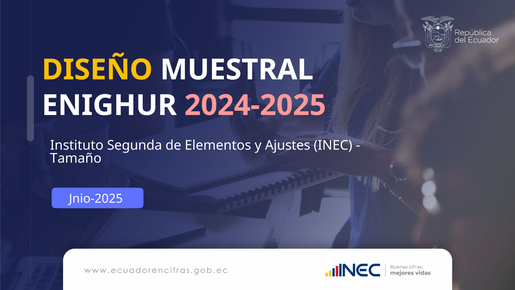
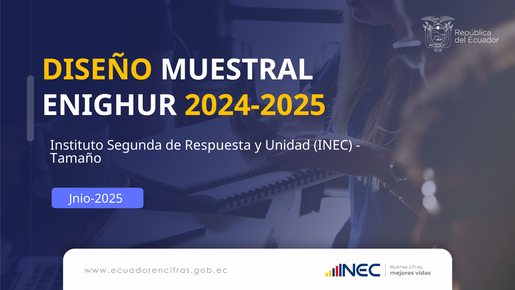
2024-2025 colour: pink -> yellow (255, 105)
Elementos: Elementos -> Respuesta (218, 145)
Ajustes: Ajustes -> Unidad (288, 145)
